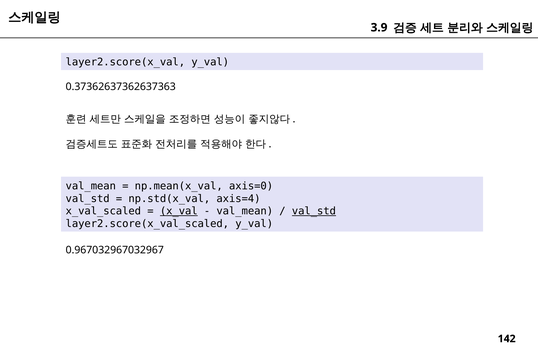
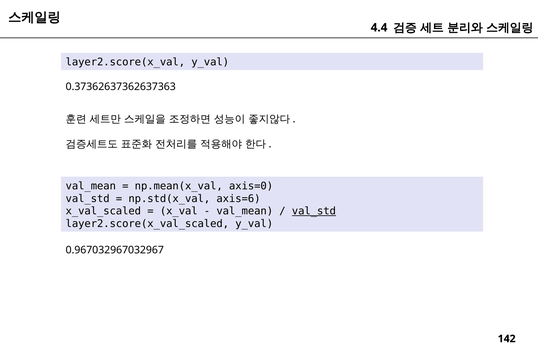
3.9: 3.9 -> 4.4 (379, 28)
axis=4: axis=4 -> axis=6 (238, 199)
x_val underline: present -> none (179, 211)
